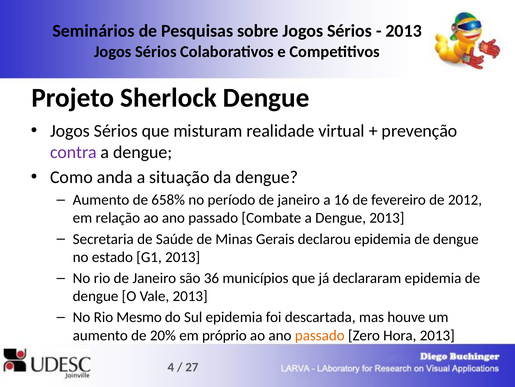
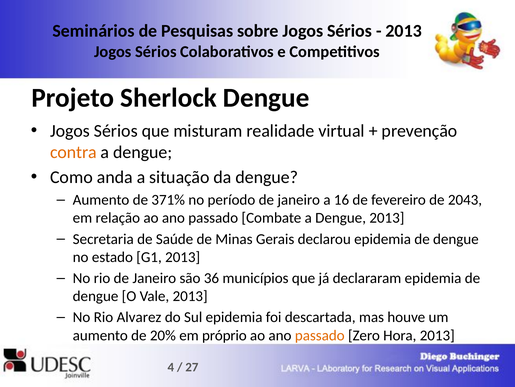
contra colour: purple -> orange (73, 152)
658%: 658% -> 371% (168, 200)
2012: 2012 -> 2043 (465, 200)
Mesmo: Mesmo -> Alvarez (139, 317)
